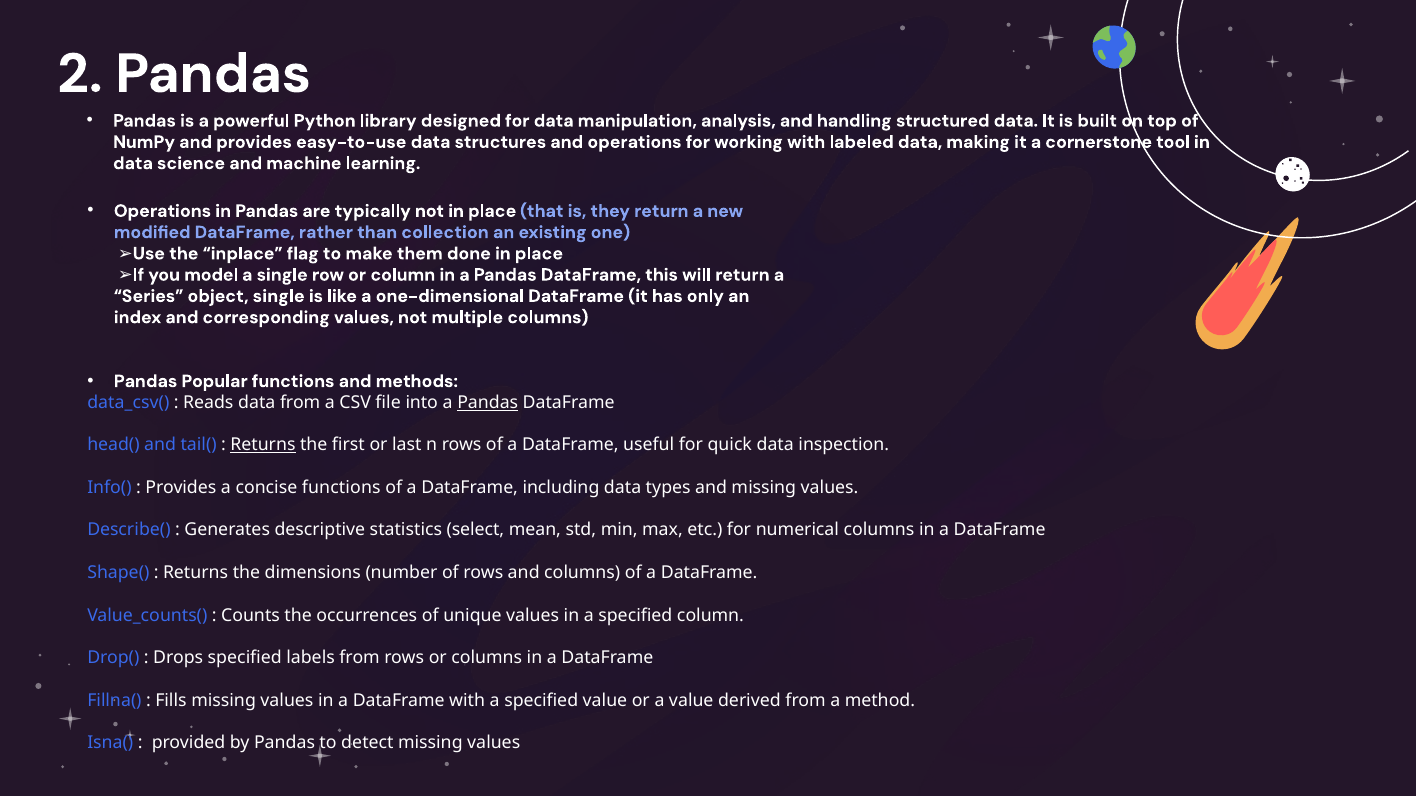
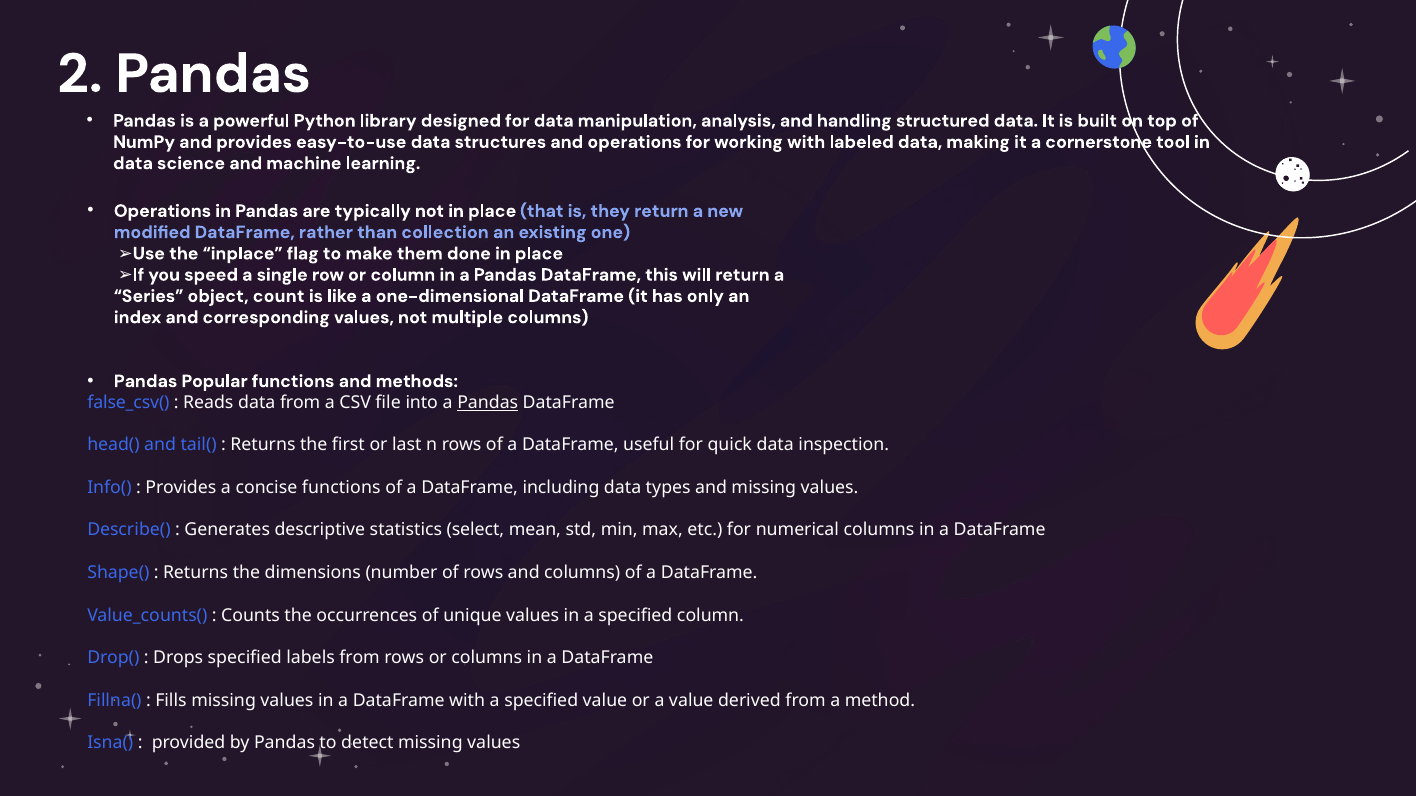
model: model -> speed (211, 275)
object single: single -> count (279, 296)
data_csv(: data_csv( -> false_csv( (128, 403)
Returns underline: present -> none (263, 445)
